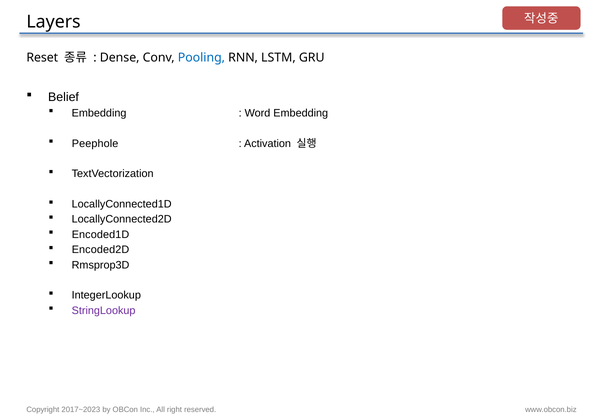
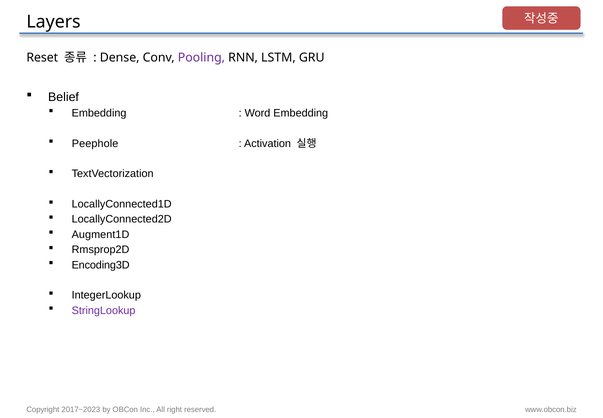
Pooling colour: blue -> purple (201, 58)
Encoded1D: Encoded1D -> Augment1D (101, 234)
Encoded2D: Encoded2D -> Rmsprop2D (101, 249)
Rmsprop3D: Rmsprop3D -> Encoding3D (101, 265)
